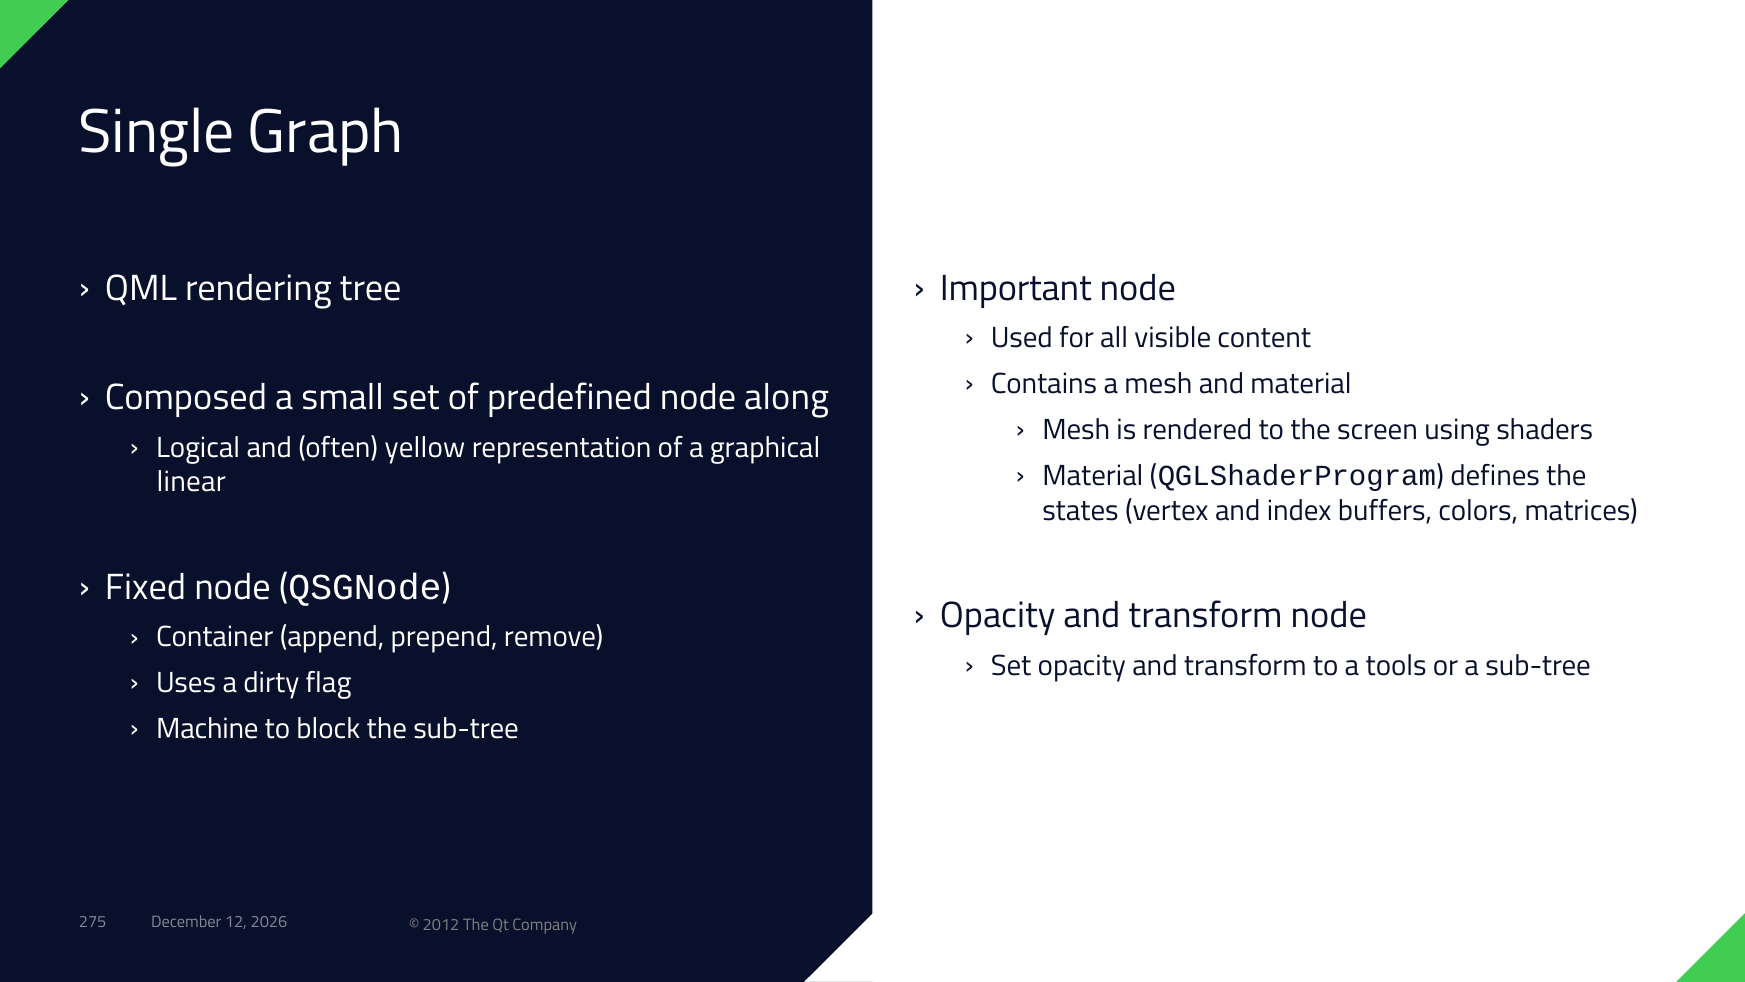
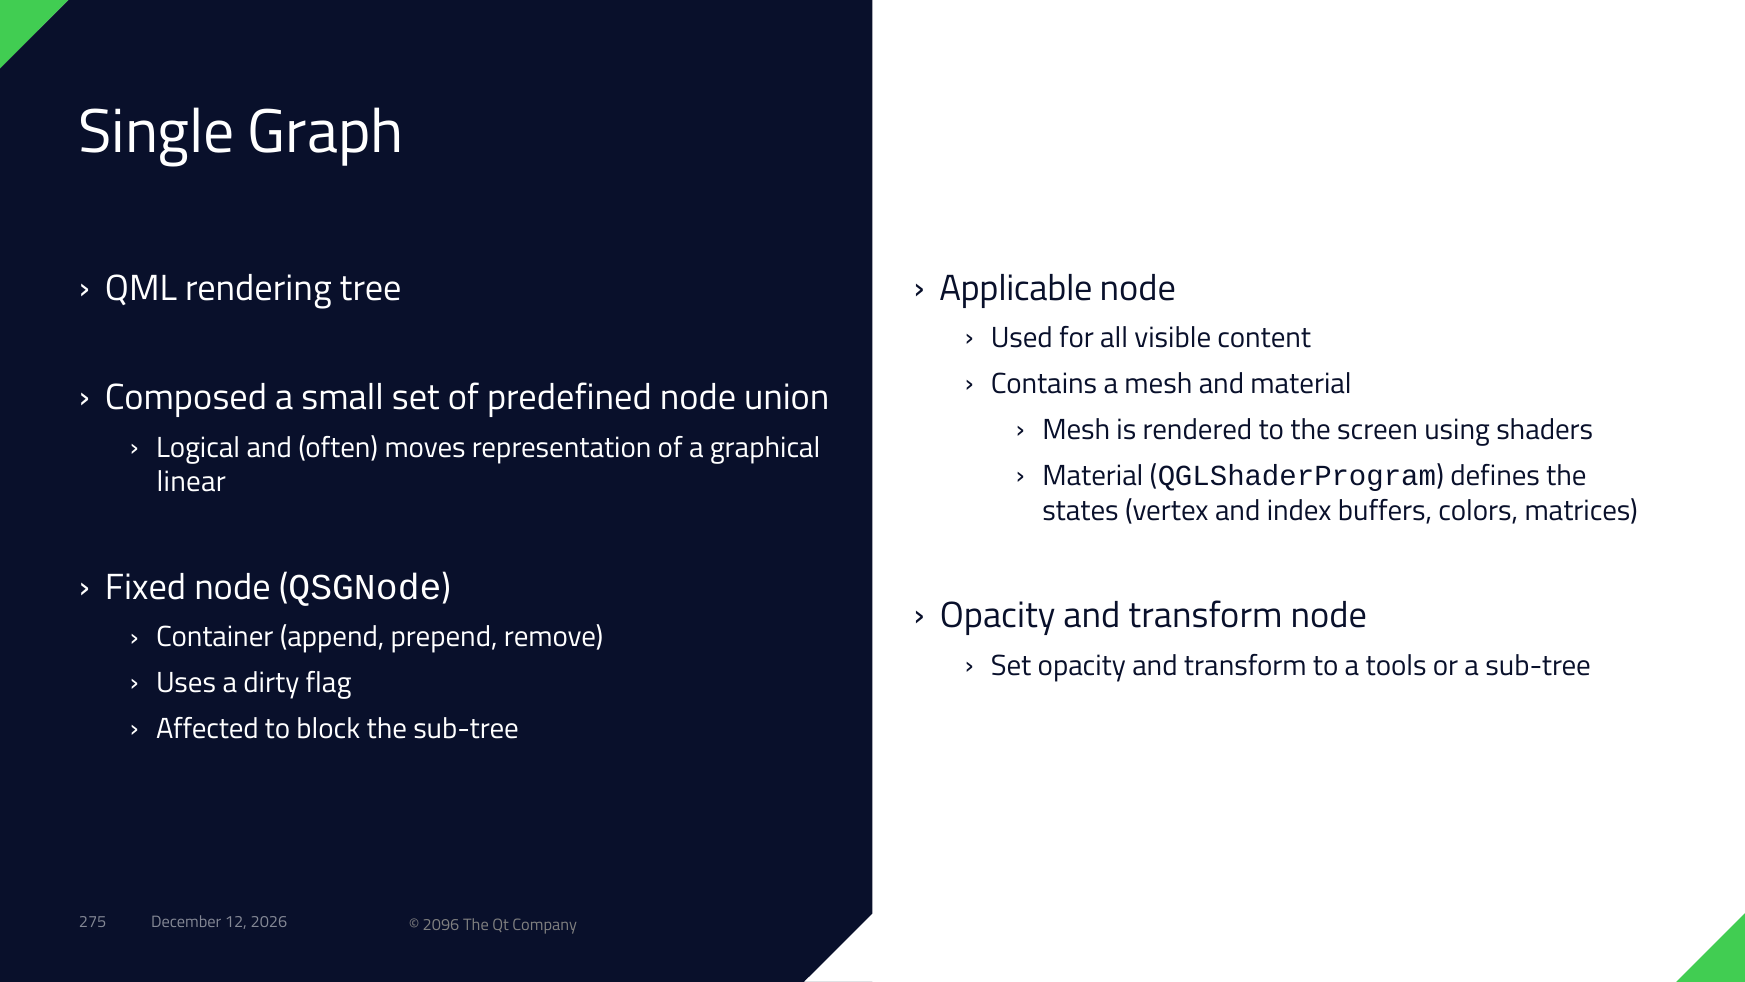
Important: Important -> Applicable (1016, 288)
along: along -> union (787, 398)
yellow: yellow -> moves (425, 447)
Machine: Machine -> Affected (207, 729)
2012: 2012 -> 2096 (441, 925)
